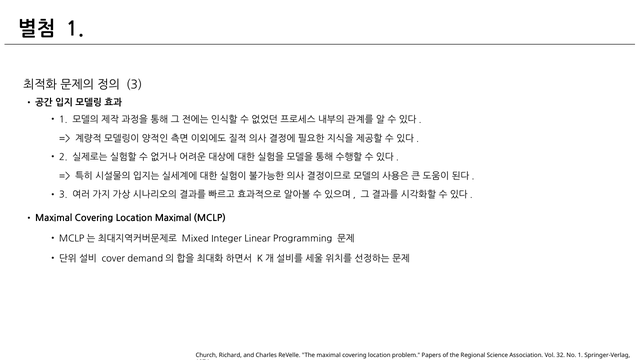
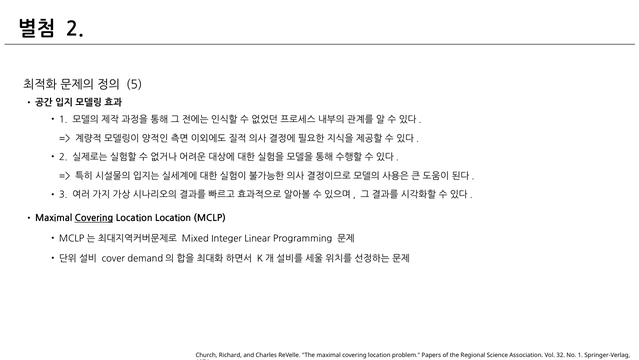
1: 1 -> 2 (75, 29)
3: 3 -> 5 (134, 85)
Covering underline: none -> present (94, 218)
Location Maximal: Maximal -> Location (173, 218)
